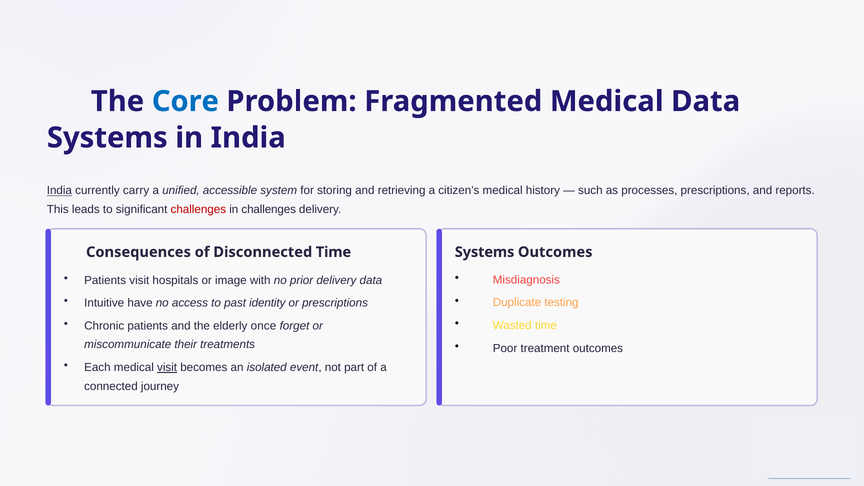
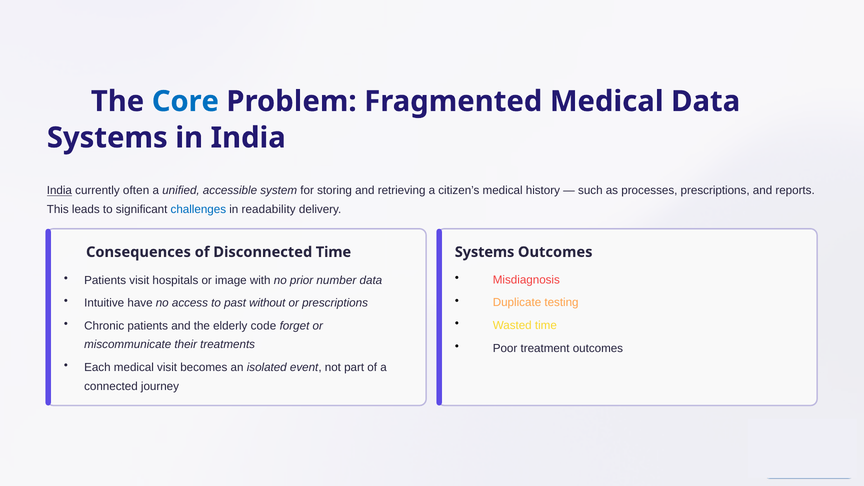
carry: carry -> often (136, 191)
challenges colour: red -> blue (198, 209)
in challenges: challenges -> readability (269, 209)
prior delivery: delivery -> number (336, 280)
identity: identity -> without (267, 303)
once: once -> code (263, 326)
visit underline: present -> none (167, 368)
